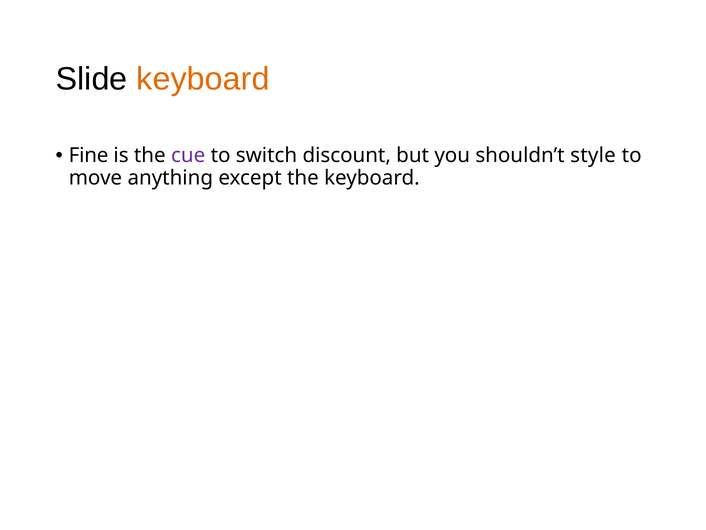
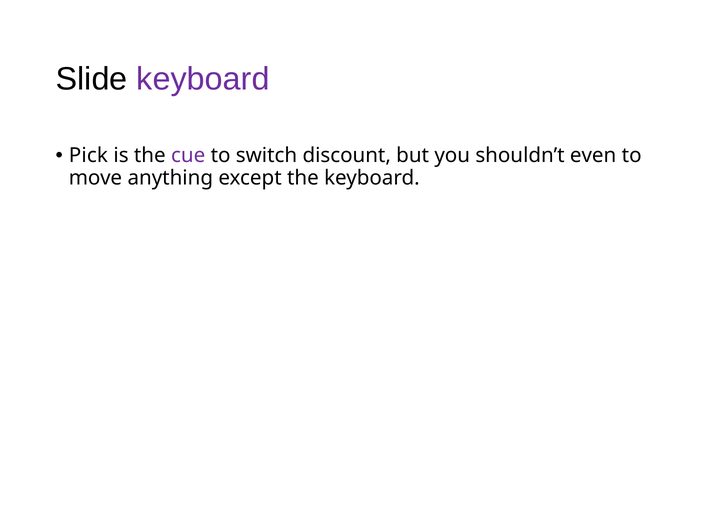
keyboard colour: orange -> purple (203, 79)
Fine: Fine -> Pick (88, 155)
style: style -> even (593, 155)
